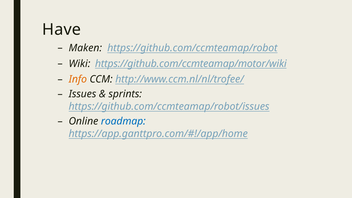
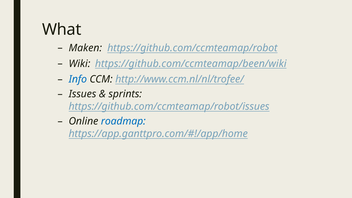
Have: Have -> What (62, 30)
https://github.com/ccmteamap/motor/wiki: https://github.com/ccmteamap/motor/wiki -> https://github.com/ccmteamap/been/wiki (191, 64)
Info colour: orange -> blue (78, 79)
